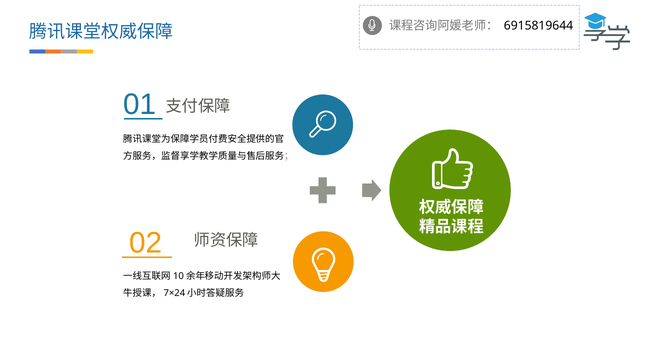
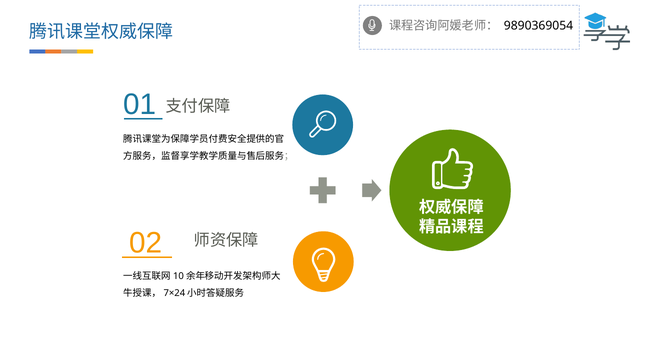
6915819644: 6915819644 -> 9890369054 (538, 26)
